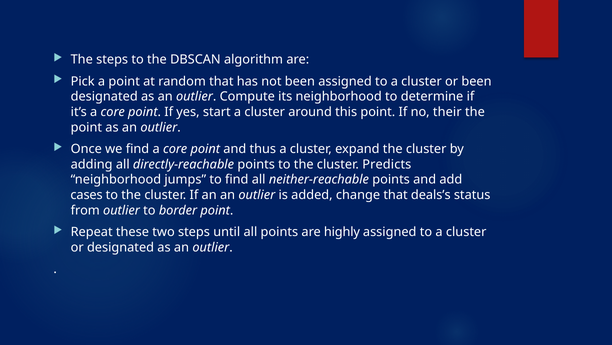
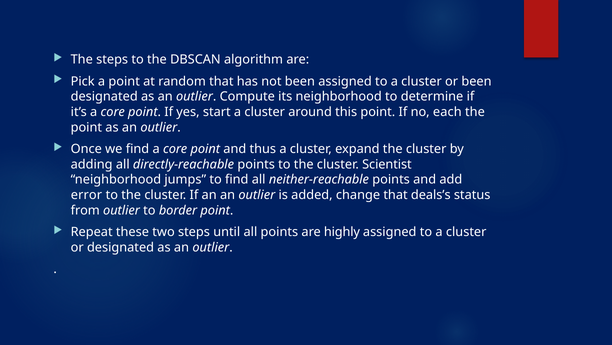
their: their -> each (447, 112)
Predicts: Predicts -> Scientist (387, 164)
cases: cases -> error (86, 195)
